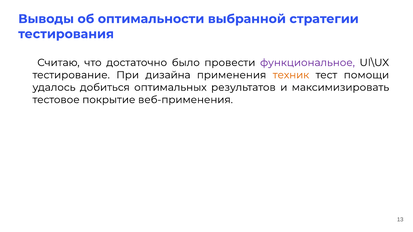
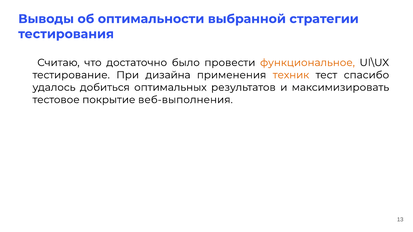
функциональное colour: purple -> orange (307, 63)
помощи: помощи -> спасибо (366, 75)
веб-применения: веб-применения -> веб-выполнения (185, 100)
